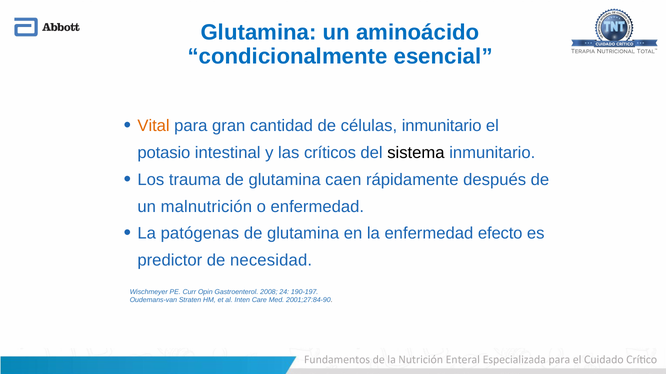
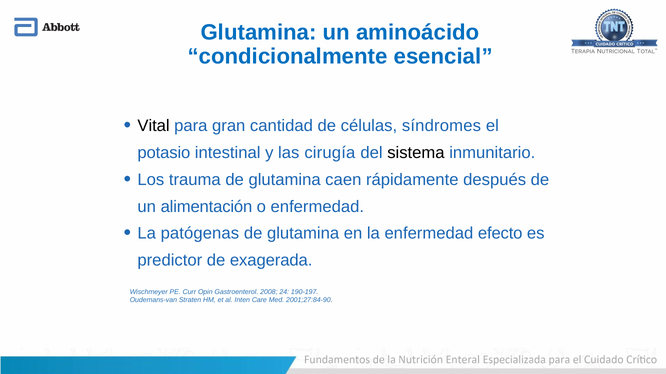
Vital colour: orange -> black (154, 126)
células inmunitario: inmunitario -> síndromes (441, 126)
críticos: críticos -> cirugía (330, 153)
malnutrición: malnutrición -> alimentación (206, 207)
necesidad: necesidad -> exagerada (271, 261)
